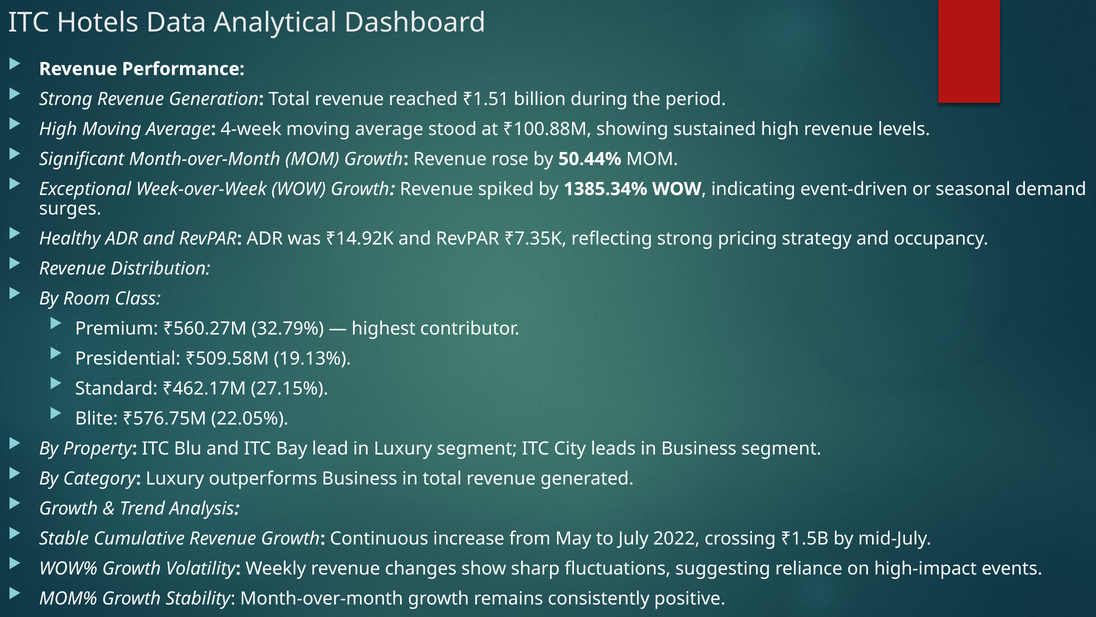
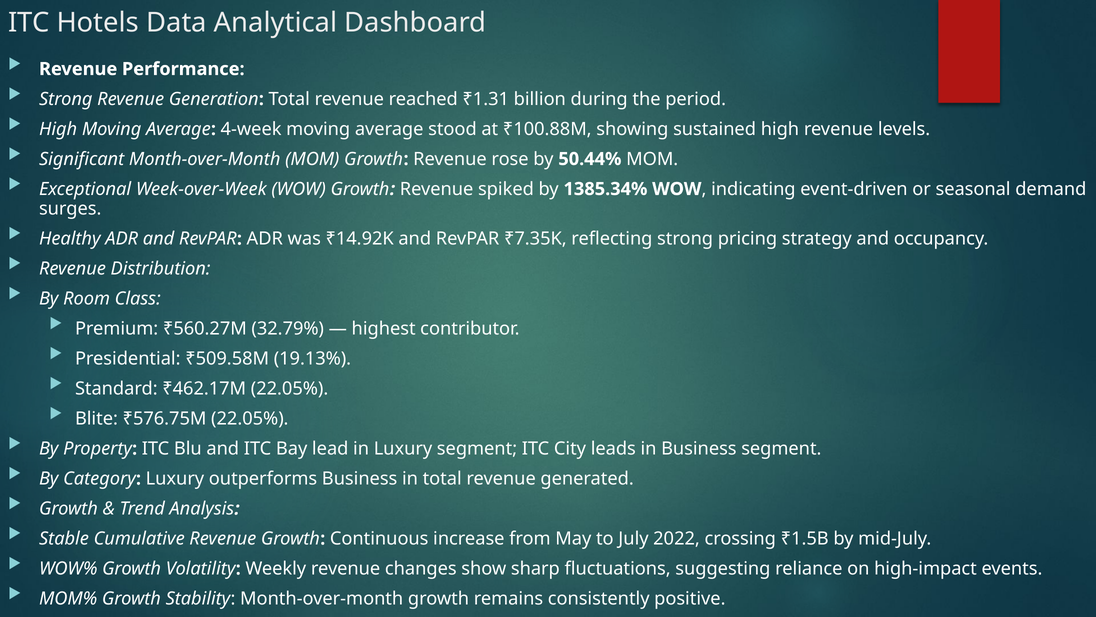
₹1.51: ₹1.51 -> ₹1.31 (486, 99)
₹462.17M 27.15%: 27.15% -> 22.05% (290, 388)
